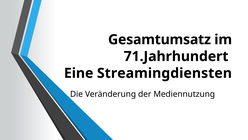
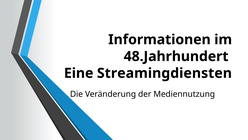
Gesamtumsatz: Gesamtumsatz -> Informationen (159, 39)
71.Jahrhundert: 71.Jahrhundert -> 48.Jahrhundert (176, 56)
